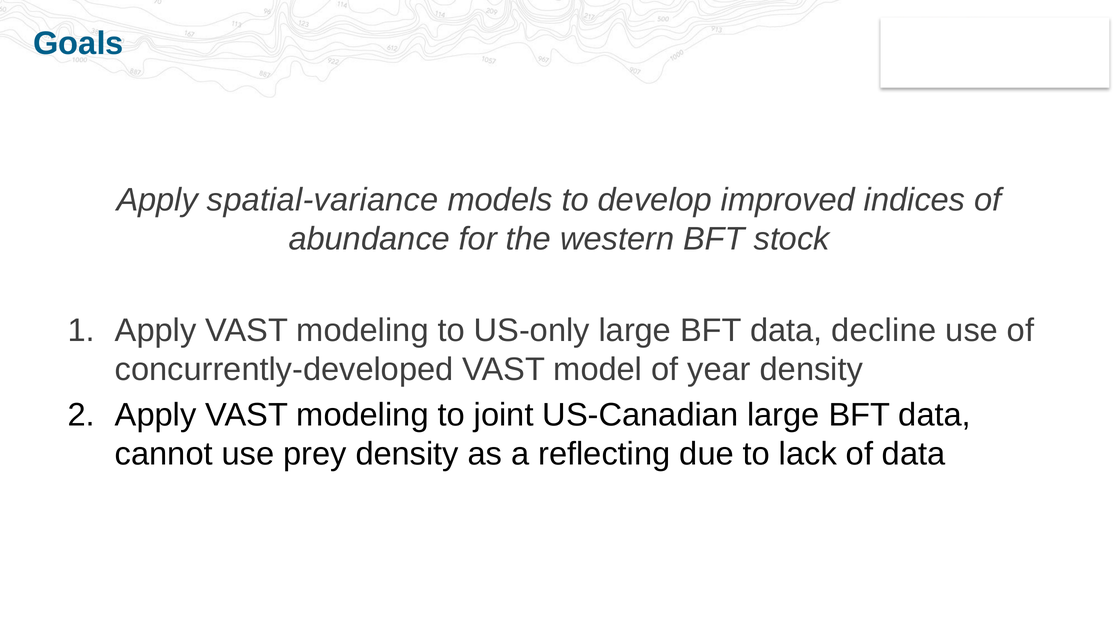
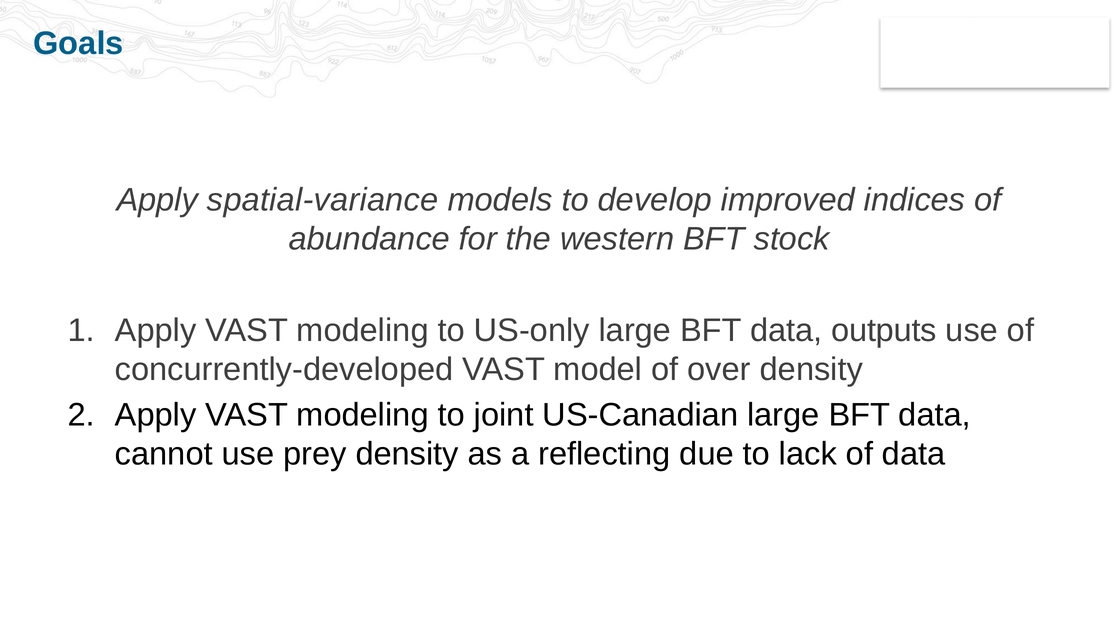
decline: decline -> outputs (884, 331)
year: year -> over (719, 370)
